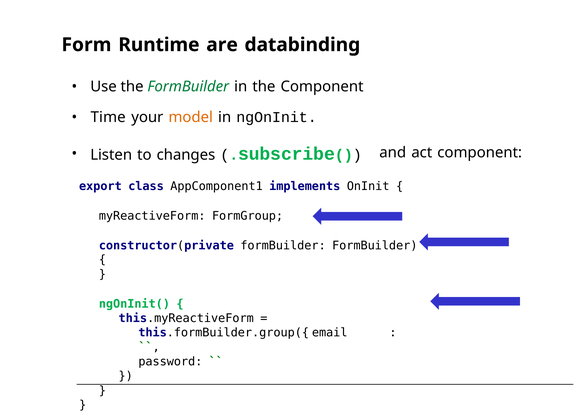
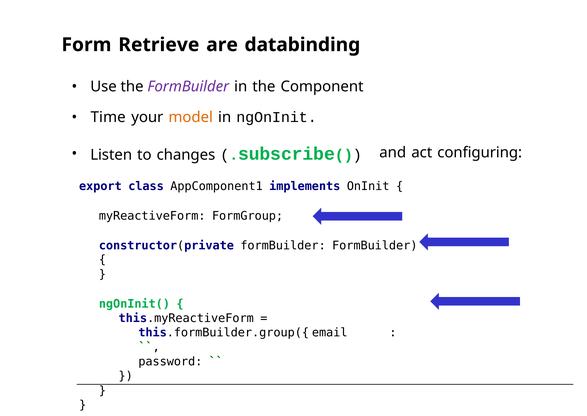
Runtime: Runtime -> Retrieve (159, 45)
FormBuilder colour: green -> purple (188, 86)
act component: component -> configuring (480, 152)
